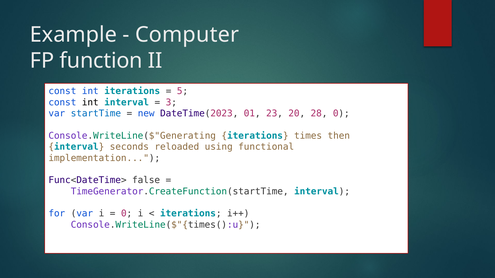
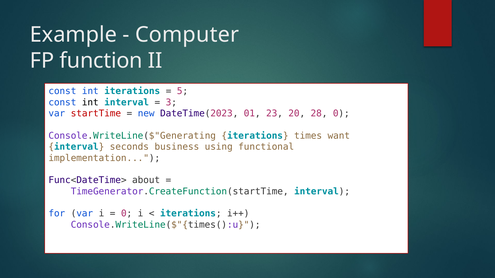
startTime colour: blue -> red (96, 114)
then: then -> want (339, 136)
reloaded: reloaded -> business (177, 147)
false: false -> about (146, 180)
